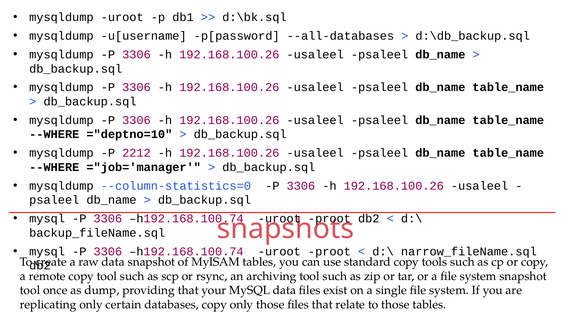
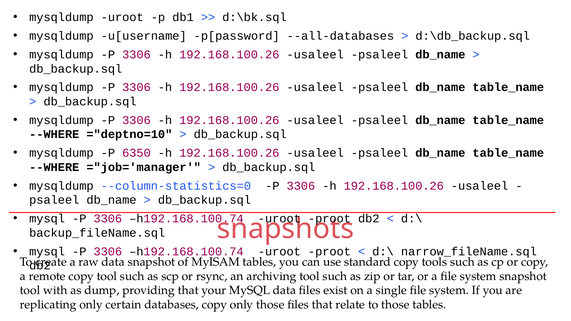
2212: 2212 -> 6350 (136, 153)
once: once -> with (55, 291)
